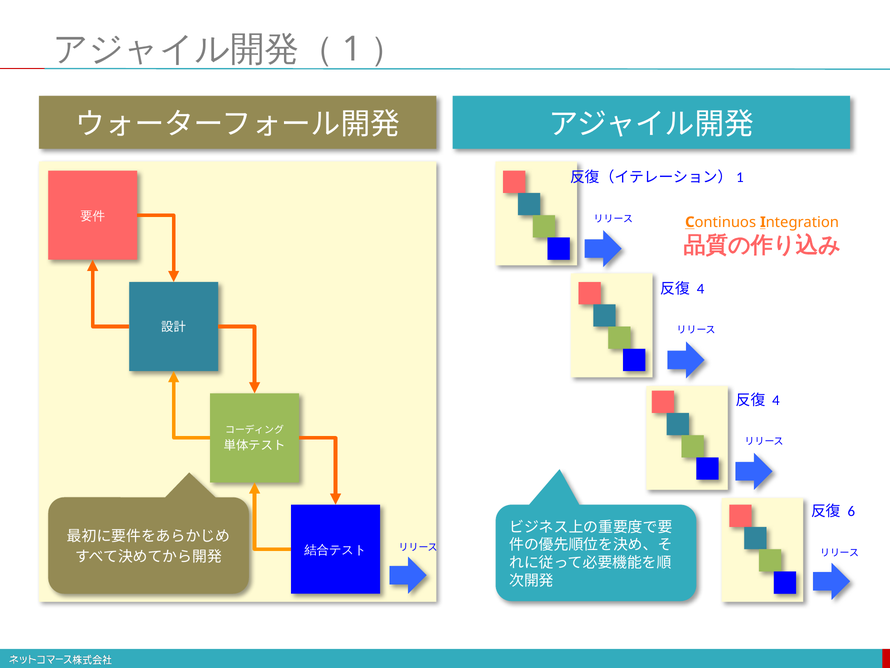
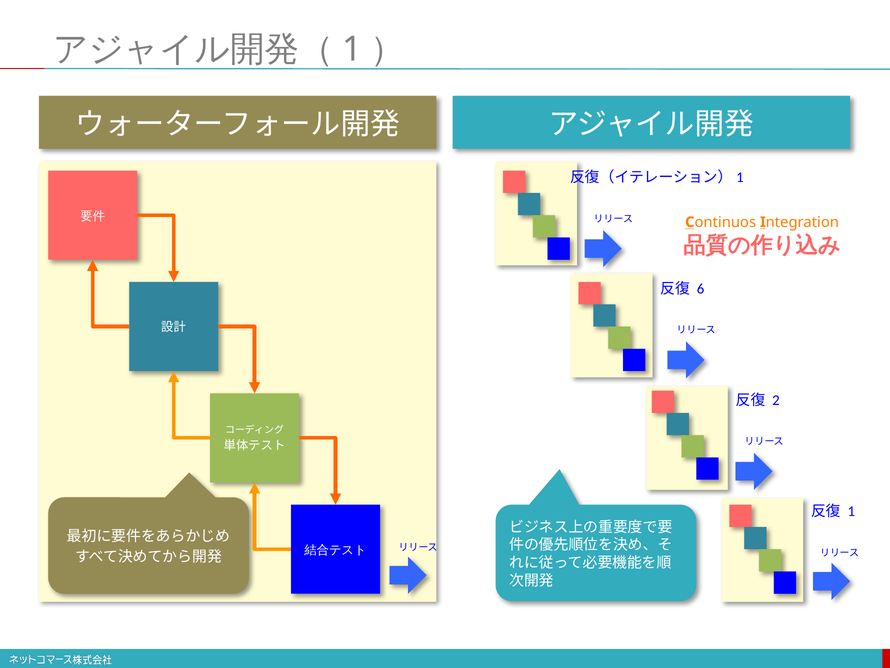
4: 4 -> 6 (701, 289)
4: 4 -> 2 (776, 400)
6: 6 -> 1 (851, 511)
